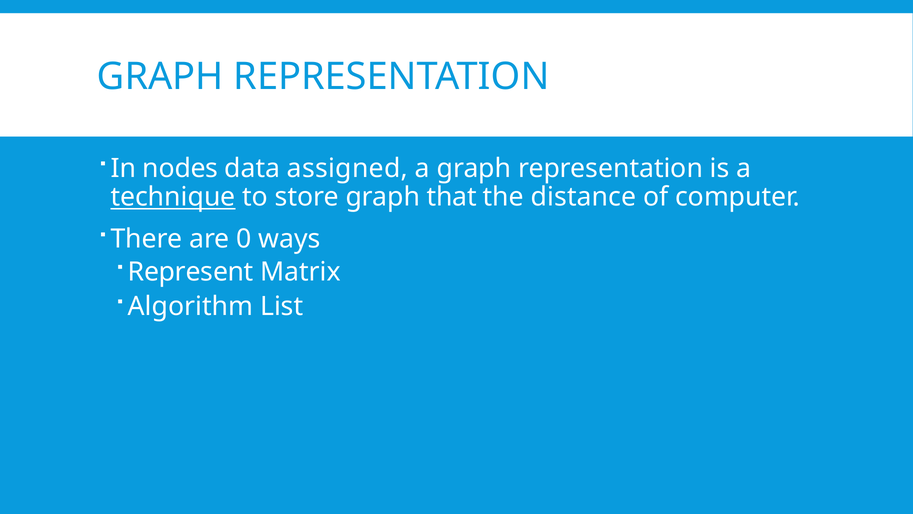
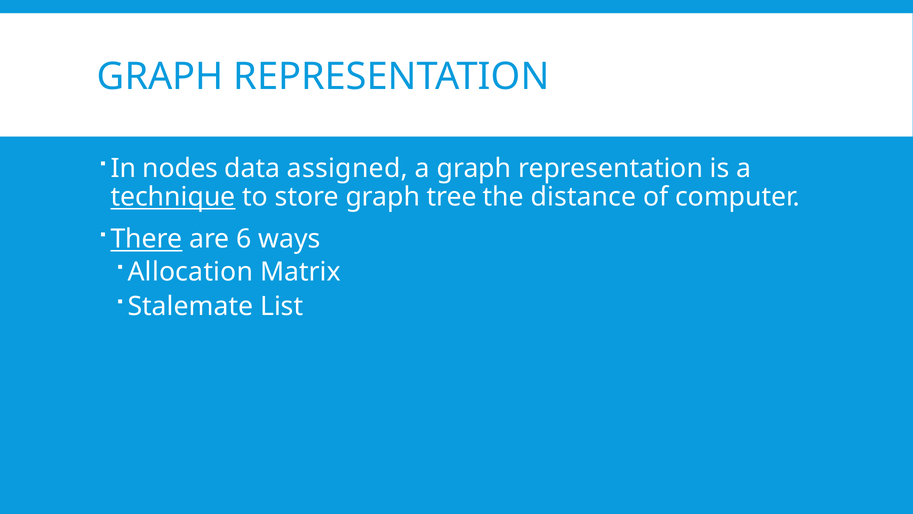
that: that -> tree (452, 197)
There underline: none -> present (147, 239)
0: 0 -> 6 (244, 239)
Represent: Represent -> Allocation (190, 272)
Algorithm: Algorithm -> Stalemate (191, 306)
